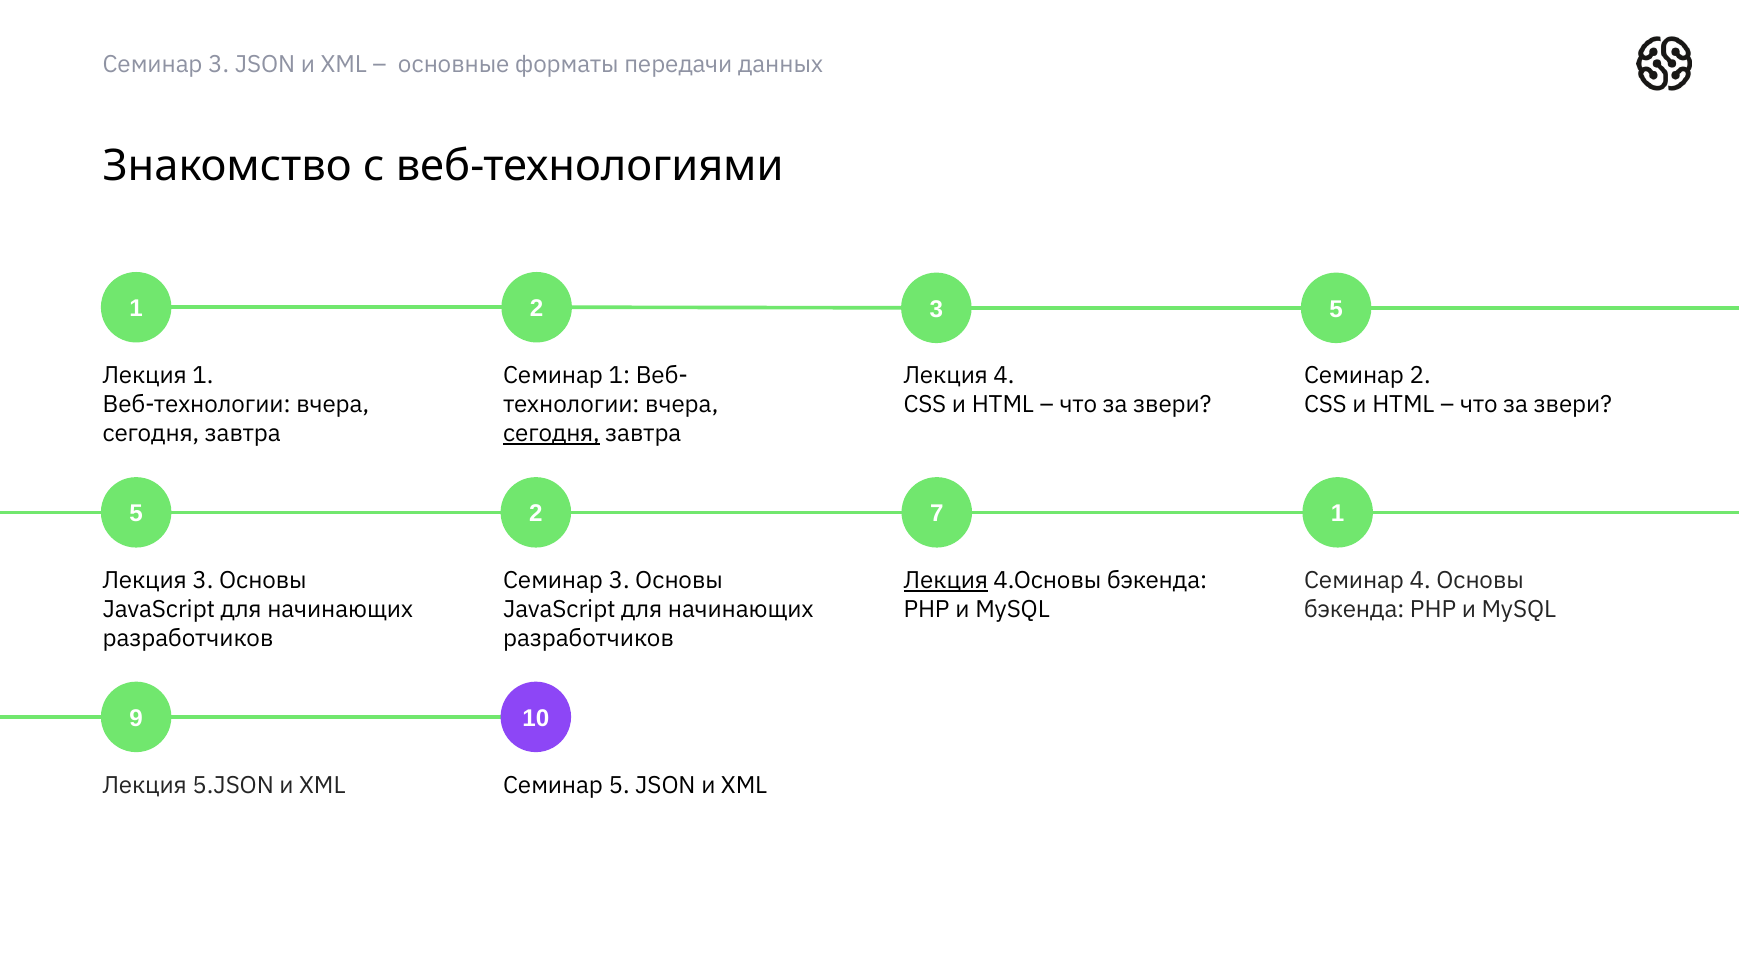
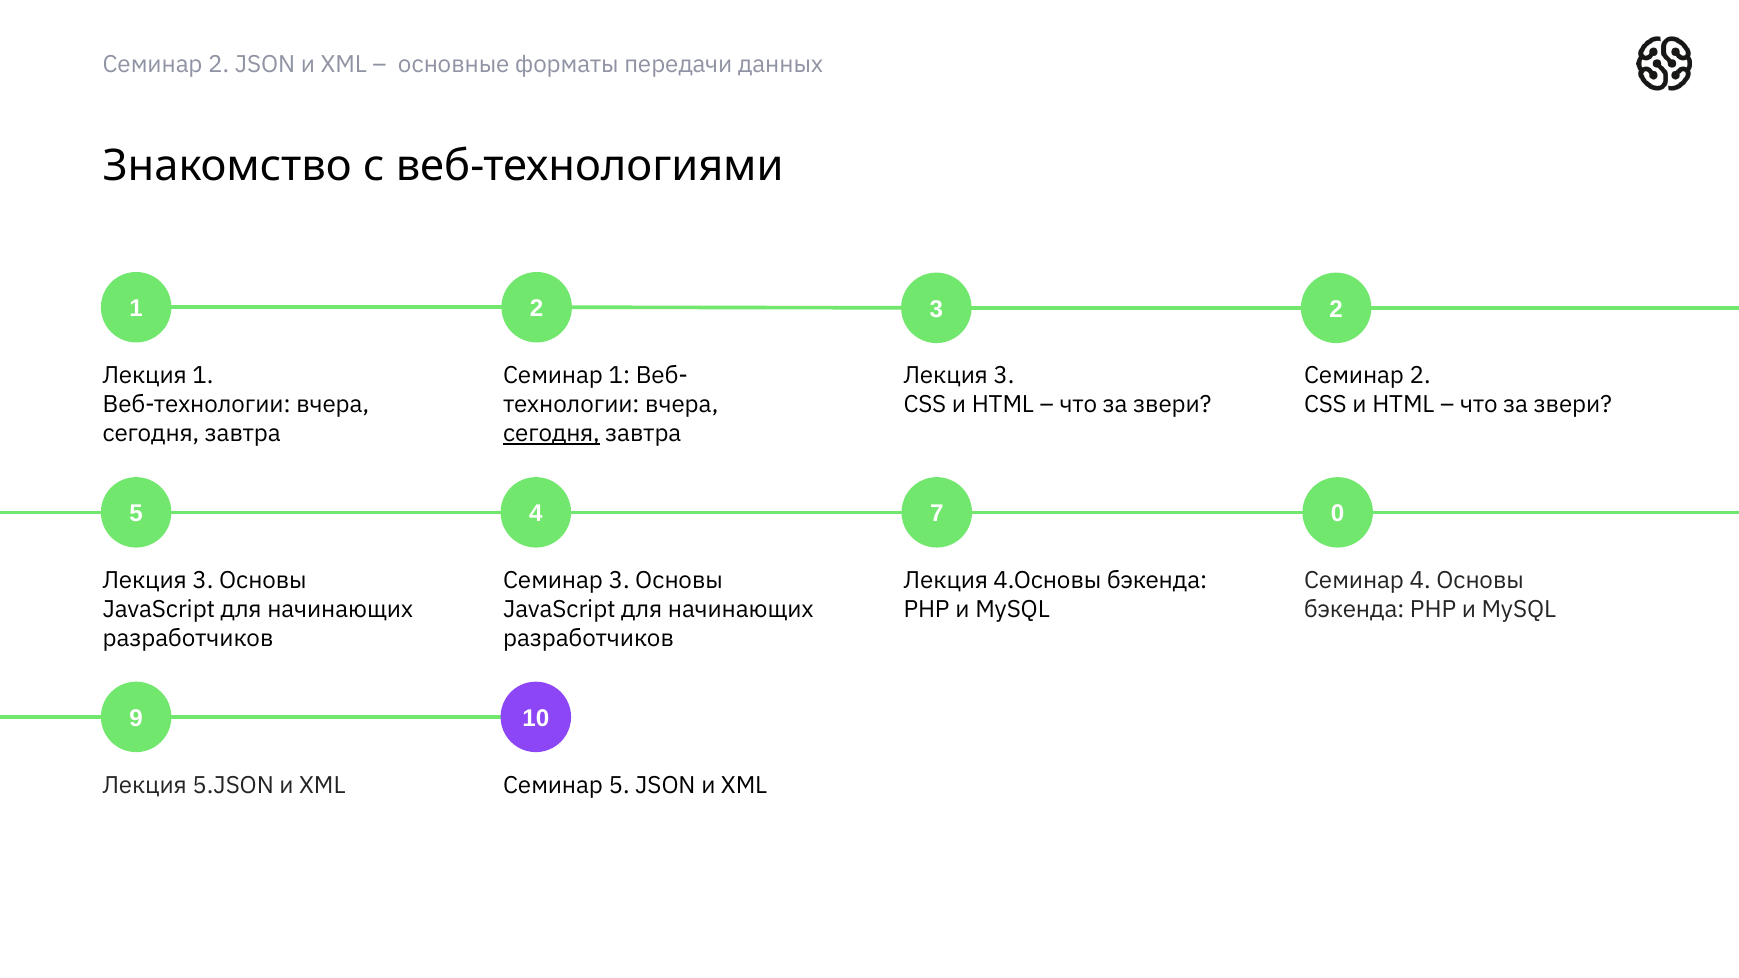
3: 3 -> 2 (219, 65)
3 5: 5 -> 2 (1336, 310)
4: 4 -> 3 (1004, 376)
5 2: 2 -> 4 (536, 514)
7 1: 1 -> 0 (1338, 514)
Лекция underline: present -> none (946, 581)
